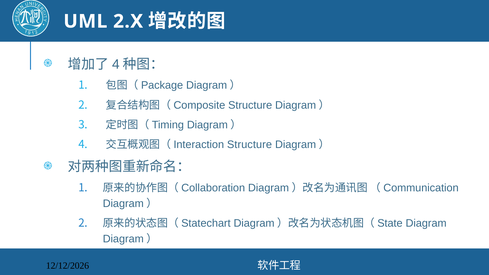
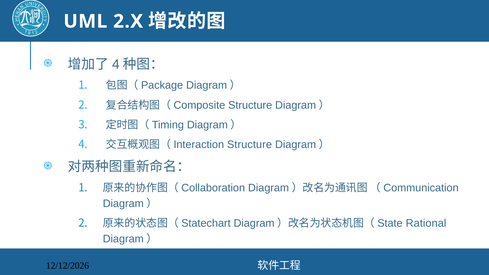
Diagram: Diagram -> Rational (426, 223)
